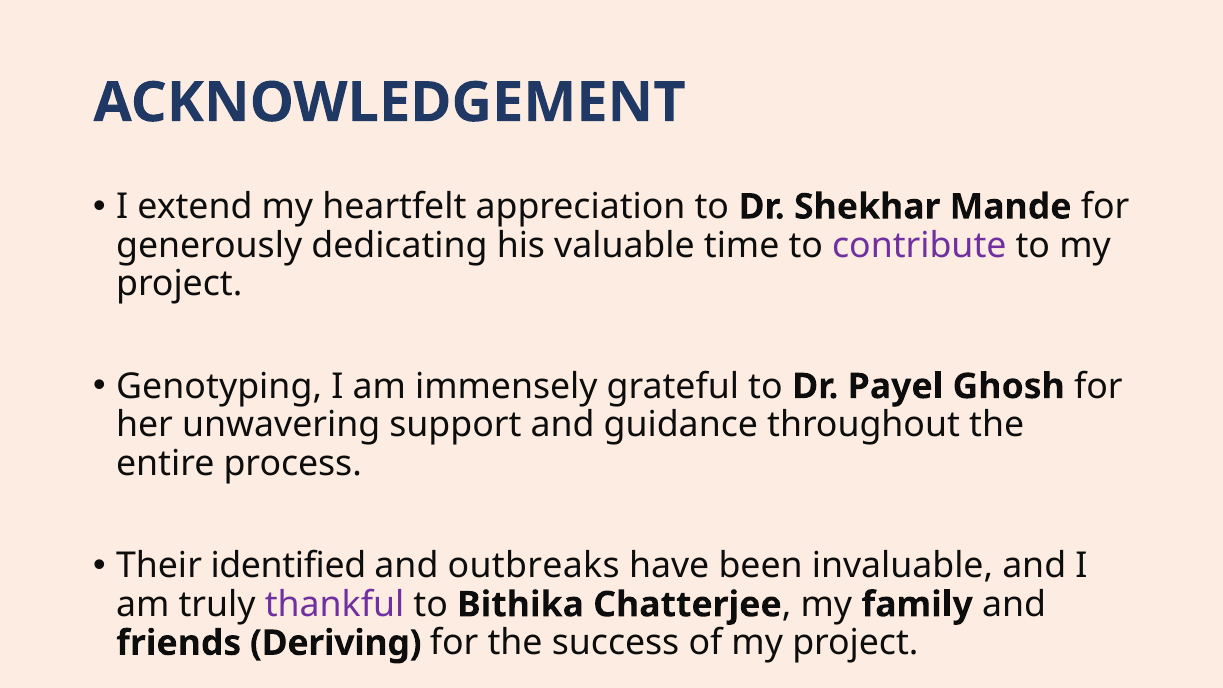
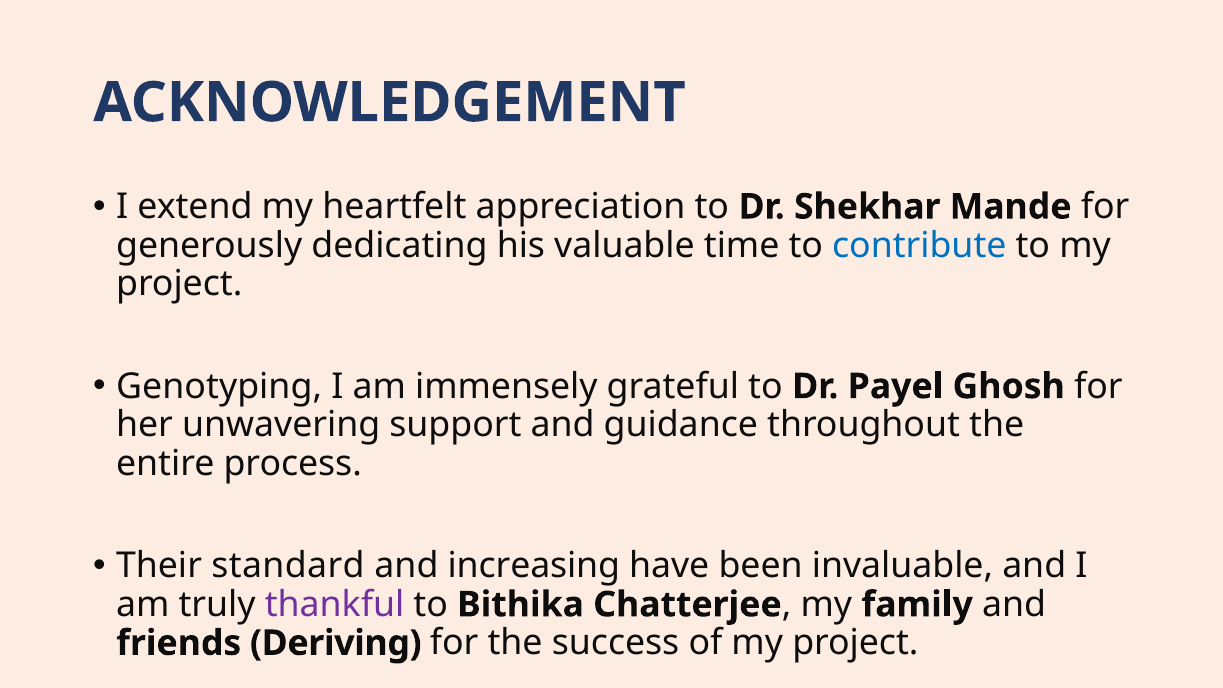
contribute colour: purple -> blue (919, 245)
identified: identified -> standard (288, 566)
outbreaks: outbreaks -> increasing (534, 566)
